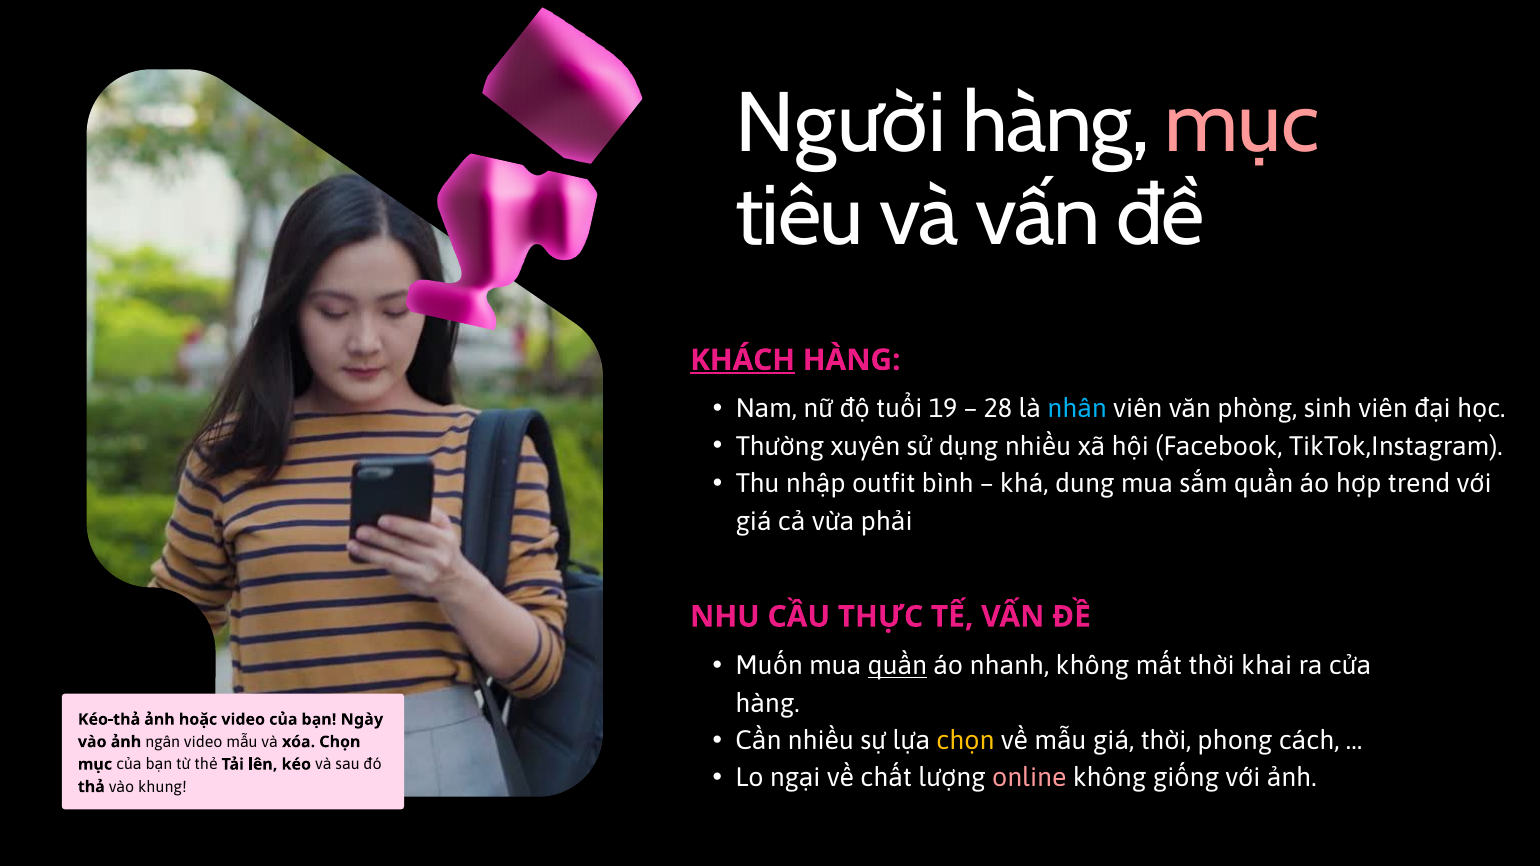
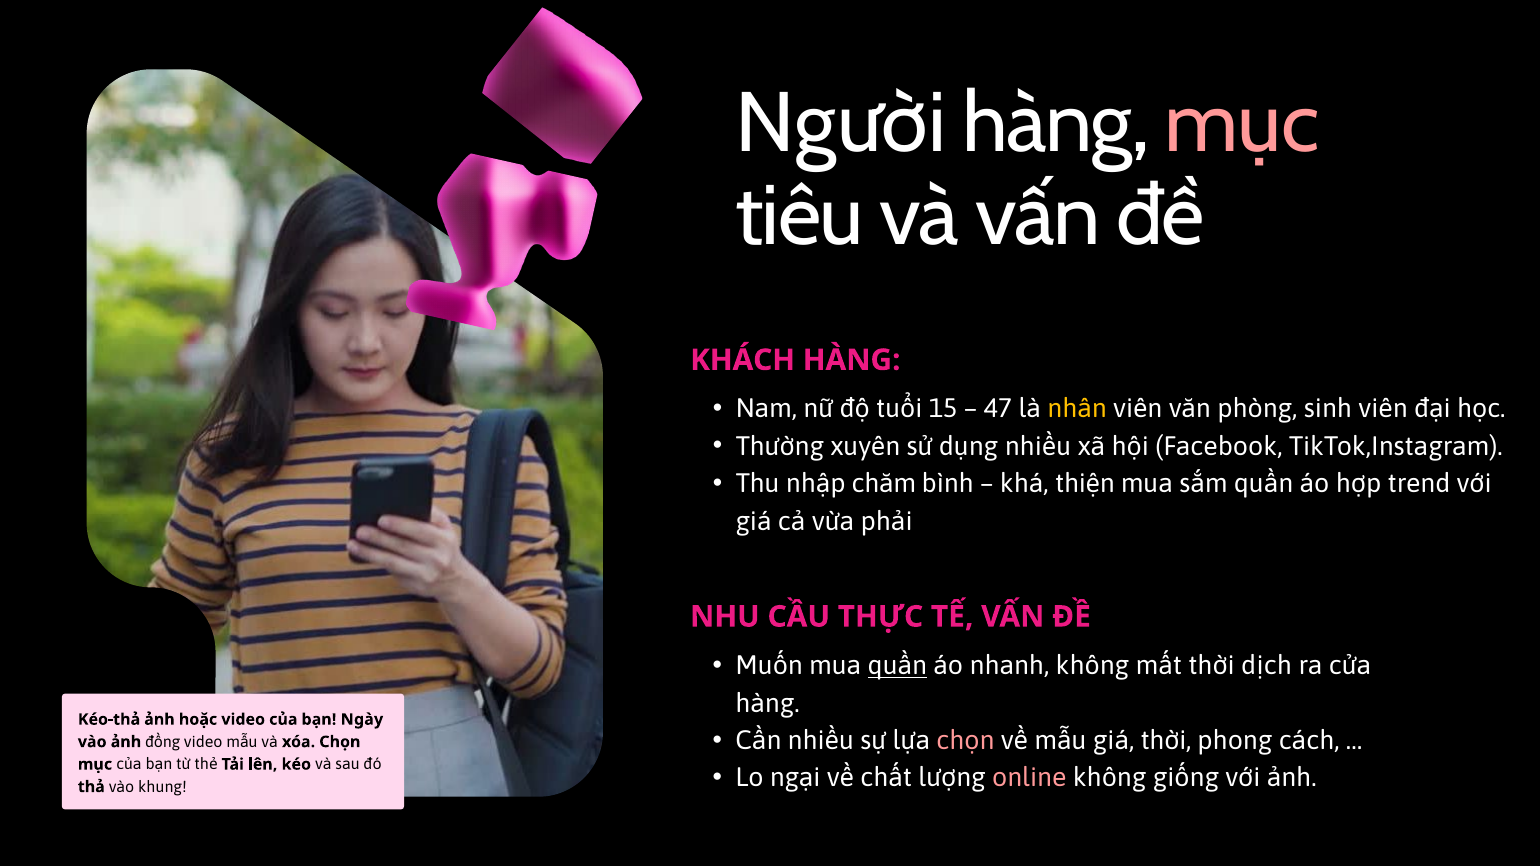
KHÁCH underline: present -> none (743, 360)
19: 19 -> 15 (943, 409)
28: 28 -> 47 (998, 409)
nhân colour: light blue -> yellow (1077, 409)
outfit: outfit -> chăm (884, 484)
dung: dung -> thiện (1085, 484)
khai: khai -> dịch (1267, 666)
chọn colour: yellow -> pink (966, 741)
ngân: ngân -> đồng (163, 742)
